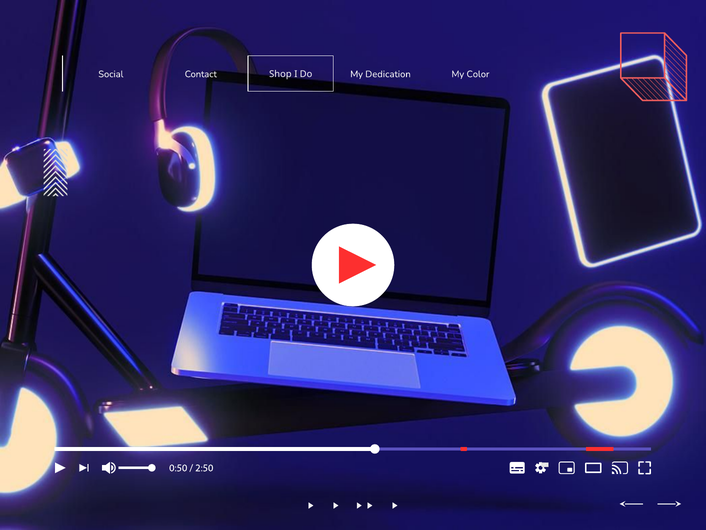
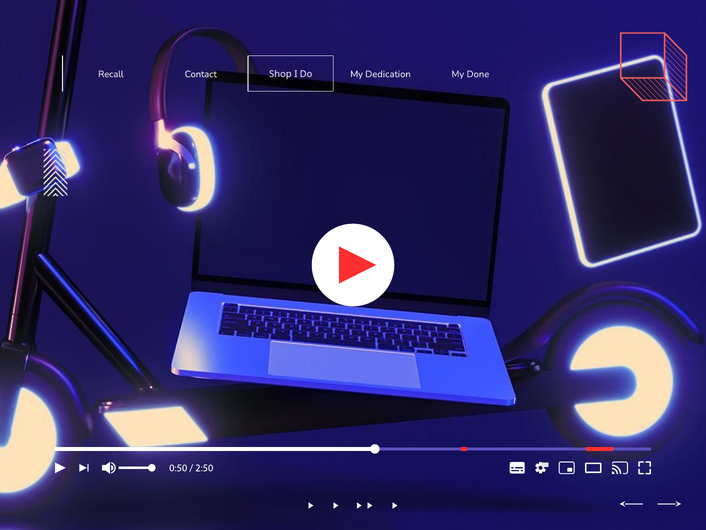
Social: Social -> Recall (111, 74)
Color: Color -> Done (478, 74)
